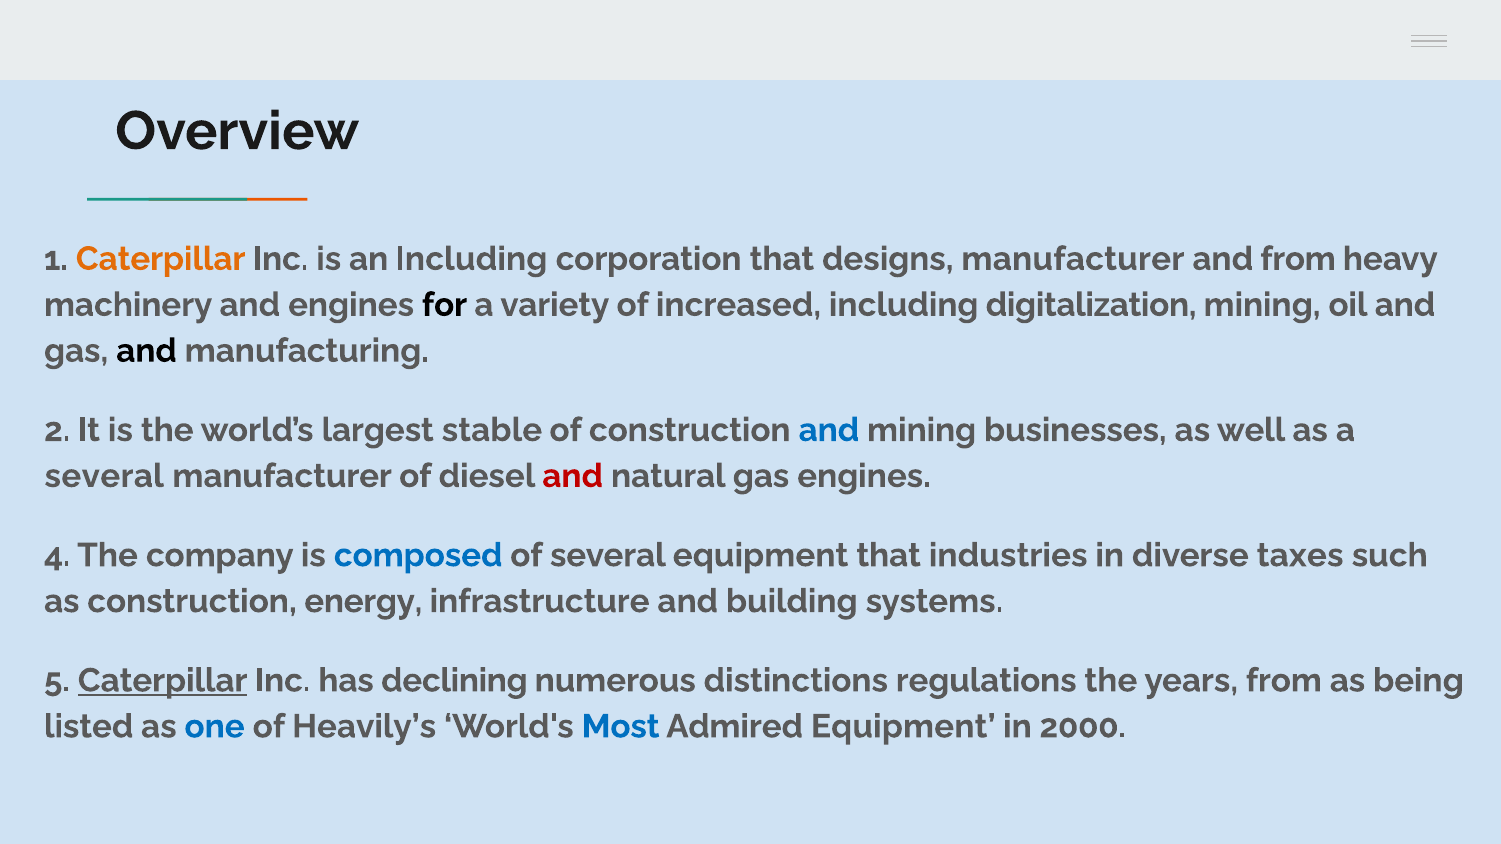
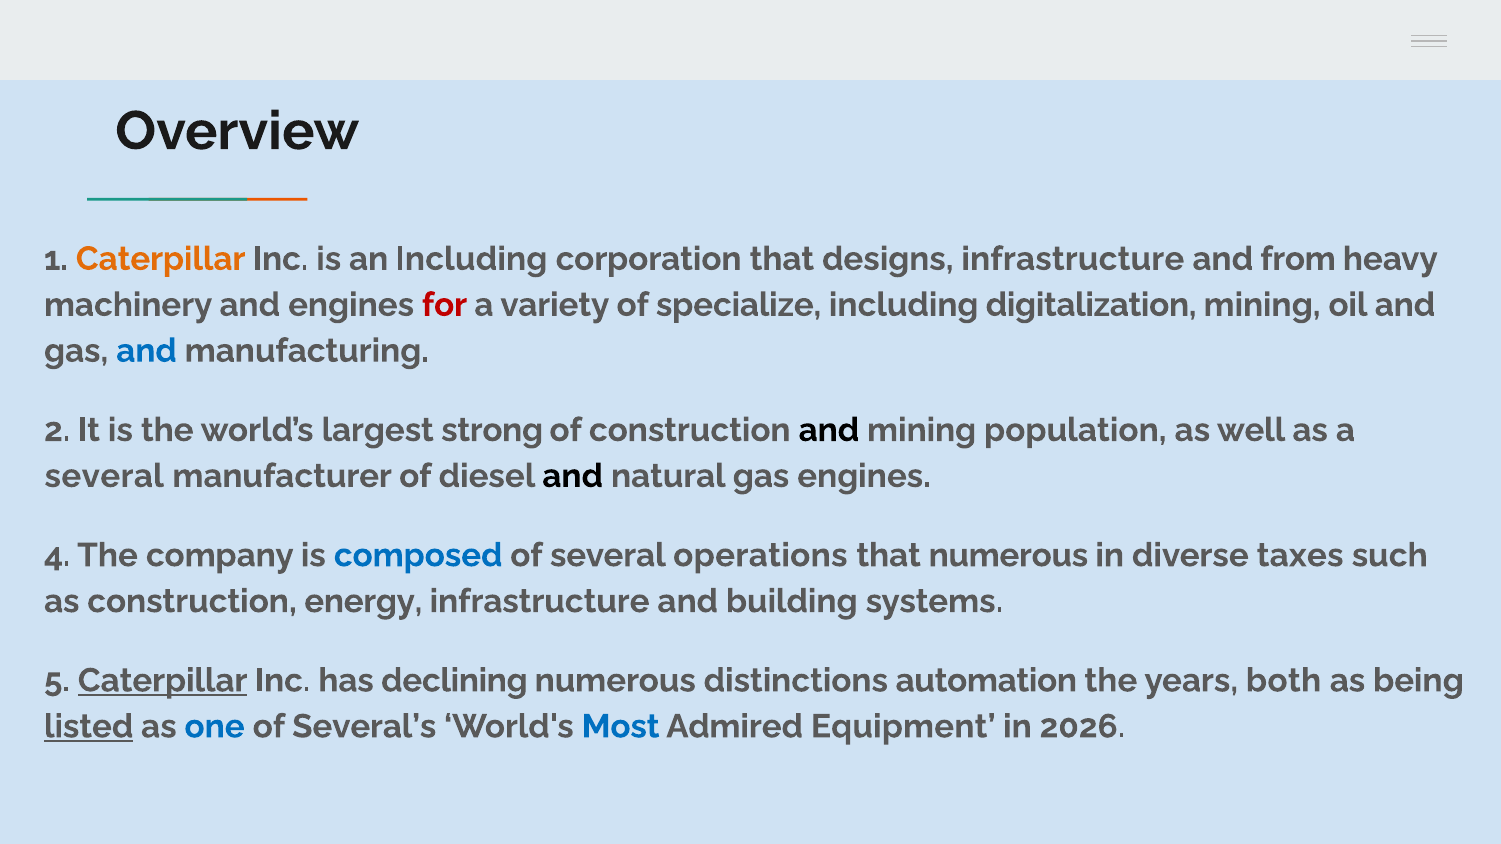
designs manufacturer: manufacturer -> infrastructure (1073, 259)
for colour: black -> red (444, 305)
increased: increased -> specialize (739, 305)
and colour: black -> blue (147, 351)
stable: stable -> strong (492, 430)
and colour: blue -> black (829, 430)
businesses: businesses -> population (1075, 430)
and colour: red -> black (573, 476)
several equipment: equipment -> operations (760, 555)
that industries: industries -> numerous (1008, 555)
regulations: regulations -> automation (986, 681)
years from: from -> both (1284, 681)
listed underline: none -> present (89, 727)
Heavily’s: Heavily’s -> Several’s (364, 727)
2000: 2000 -> 2026 (1082, 727)
